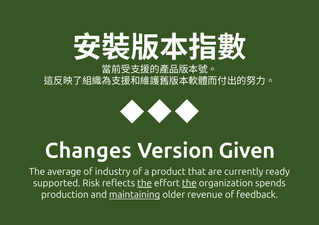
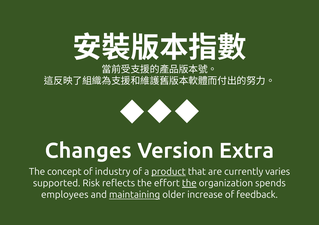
Given: Given -> Extra (247, 151)
average: average -> concept (64, 171)
product underline: none -> present (168, 171)
ready: ready -> varies (278, 171)
the underline: present -> none (145, 183)
production: production -> employees (65, 195)
revenue: revenue -> increase (205, 195)
